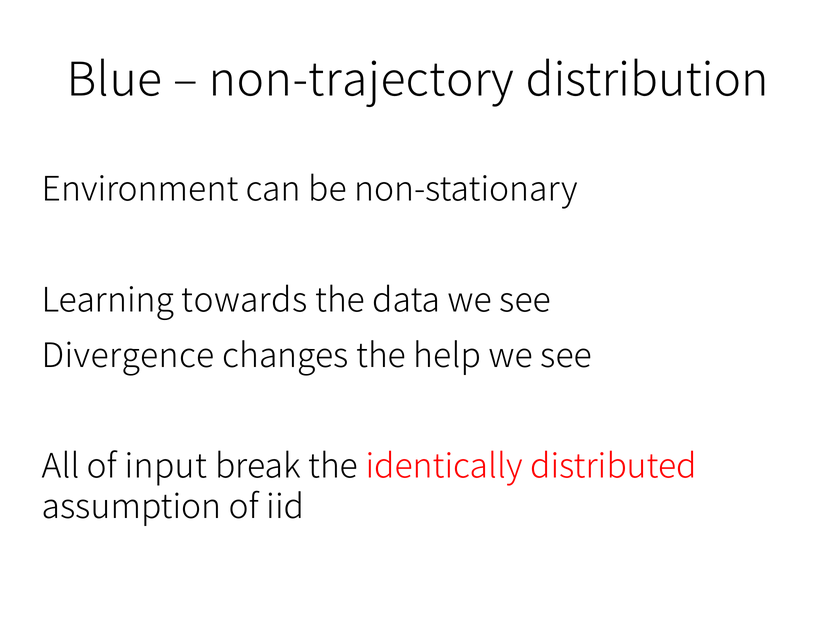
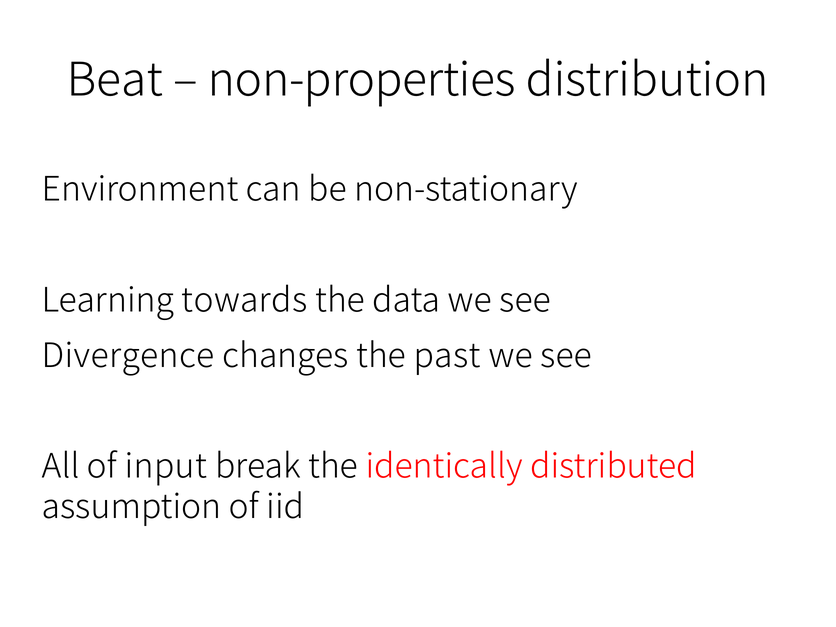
Blue: Blue -> Beat (115, 81)
non-trajectory: non-trajectory -> non-properties (362, 81)
help: help -> past (447, 356)
